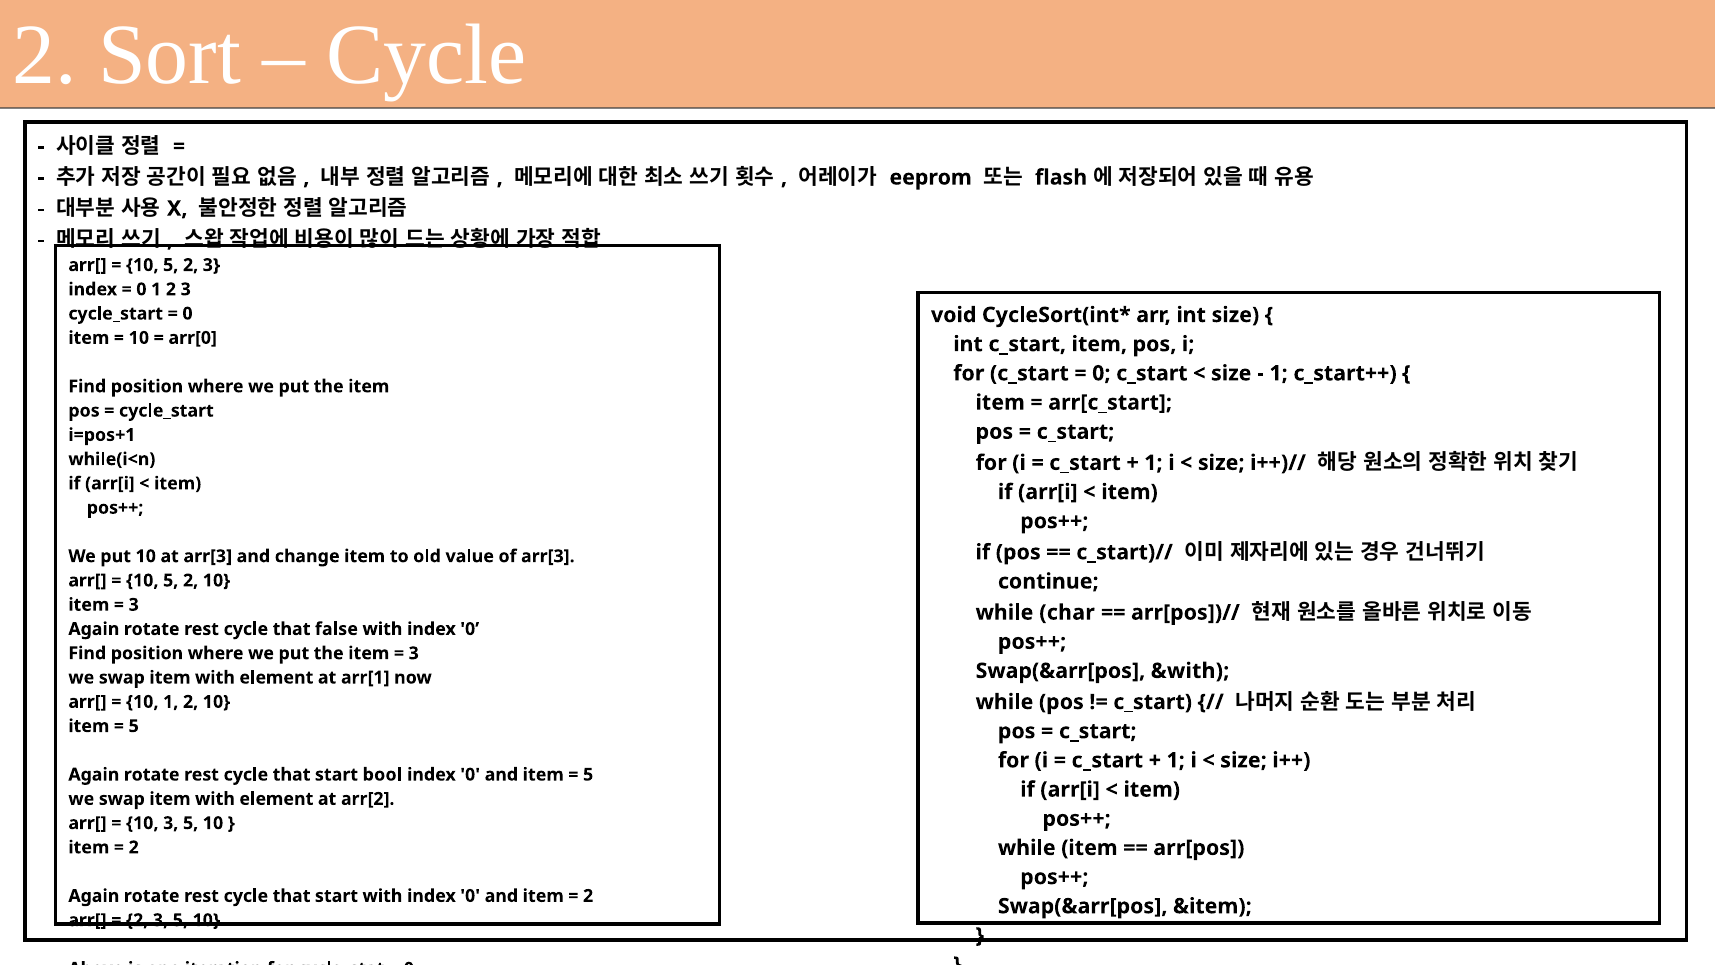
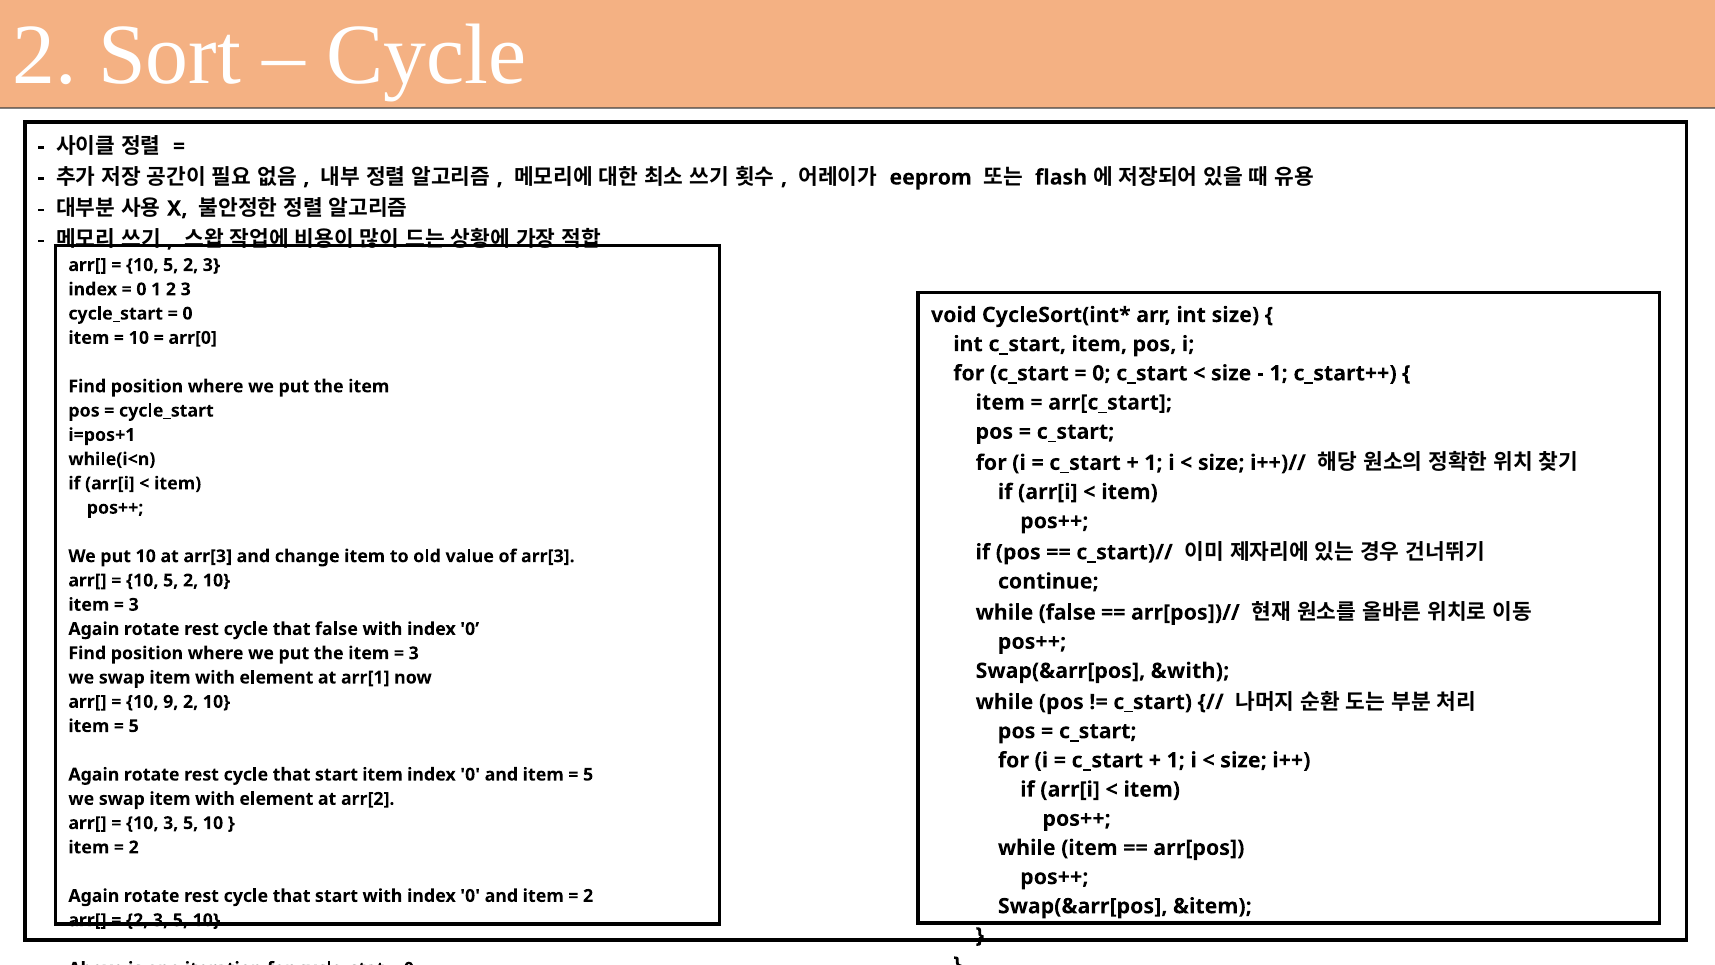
while char: char -> false (1067, 612)
10 1: 1 -> 9 (171, 702)
start bool: bool -> item (383, 774)
